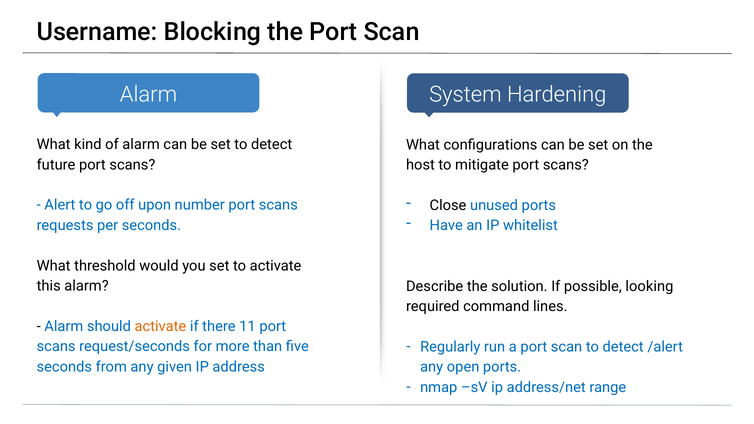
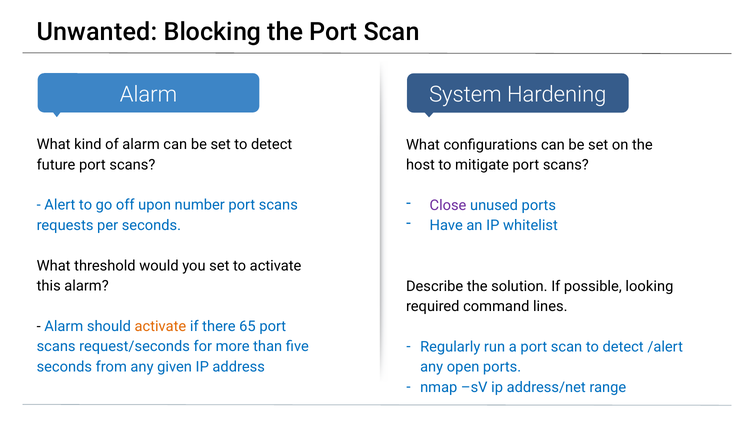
Username: Username -> Unwanted (97, 32)
Close colour: black -> purple (448, 205)
11: 11 -> 65 (247, 327)
